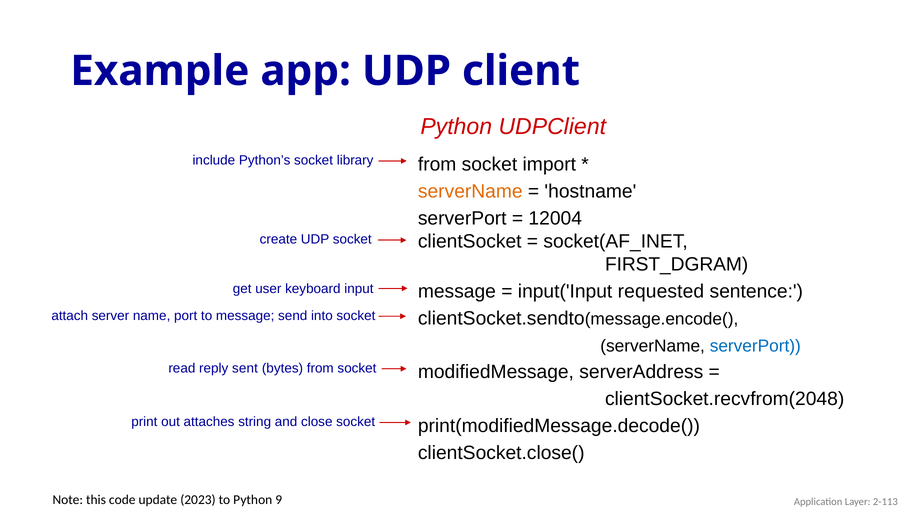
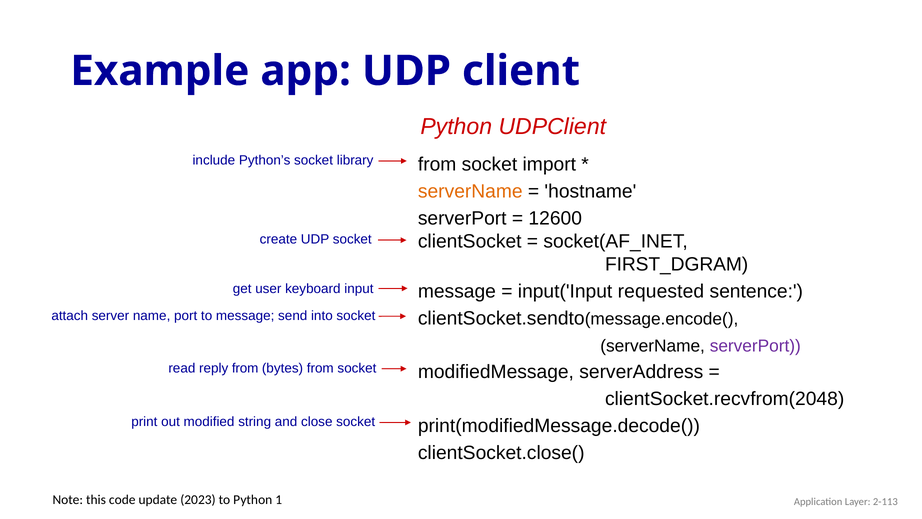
12004: 12004 -> 12600 (555, 218)
serverPort colour: blue -> purple (755, 346)
reply sent: sent -> from (245, 368)
attaches: attaches -> modified (209, 422)
9: 9 -> 1 (279, 500)
